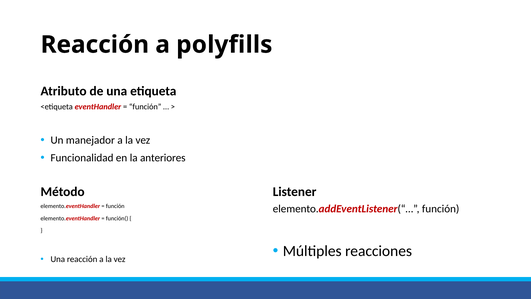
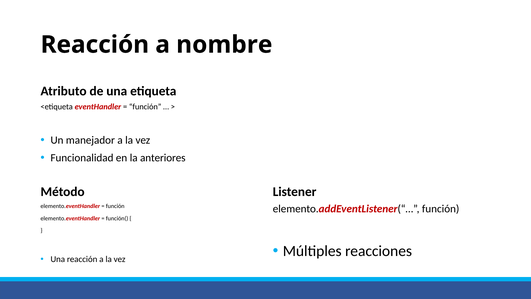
polyfills: polyfills -> nombre (224, 45)
